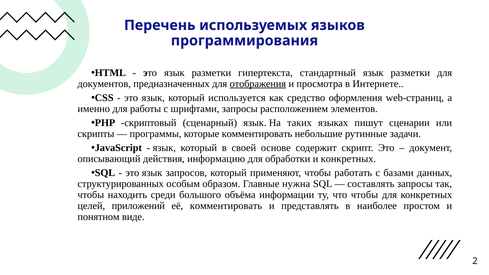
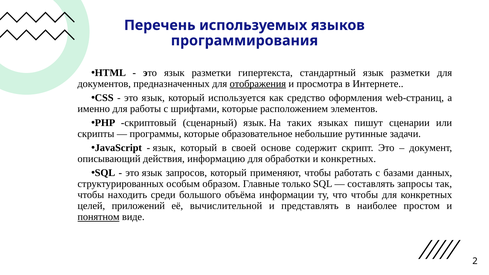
шрифтами запросы: запросы -> которые (240, 109)
которые комментировать: комментировать -> образовательное (257, 134)
нужна: нужна -> только (296, 184)
её комментировать: комментировать -> вычислительной (226, 206)
понятном underline: none -> present (99, 217)
